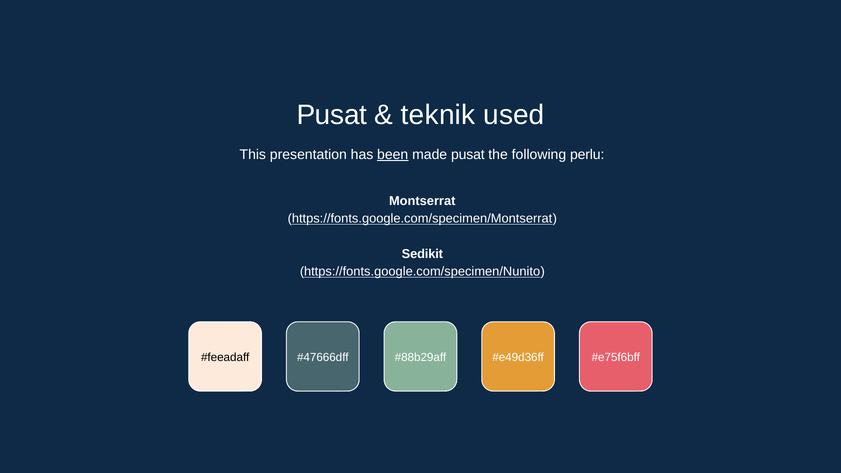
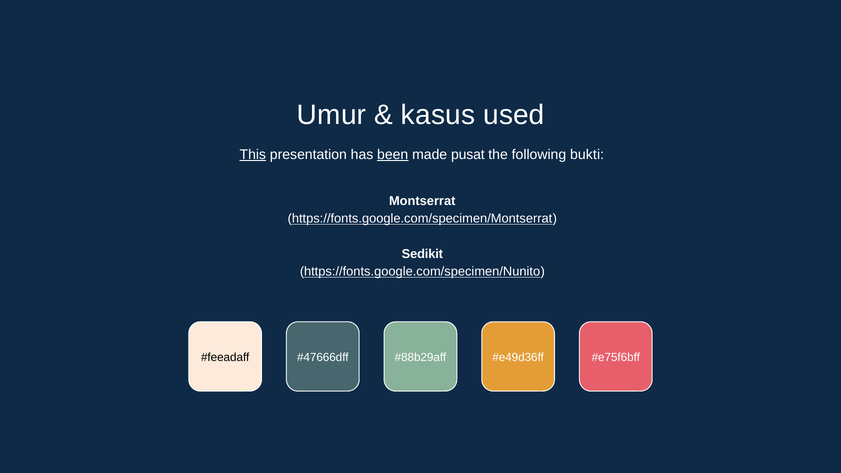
Pusat: Pusat -> Umur (332, 115)
teknik: teknik -> kasus (438, 115)
This underline: none -> present (253, 154)
perlu: perlu -> bukti (587, 154)
